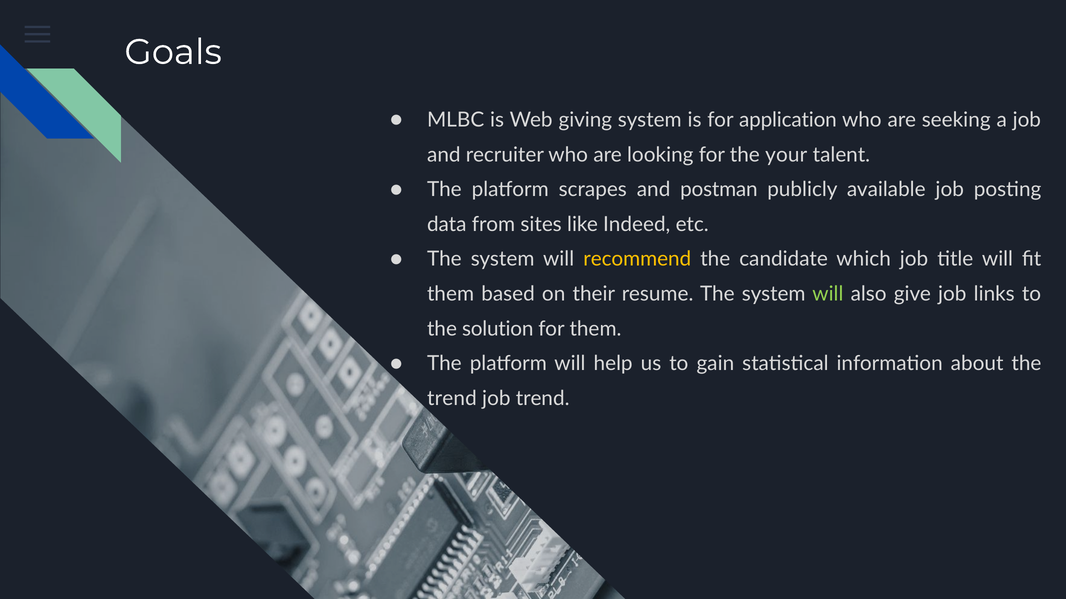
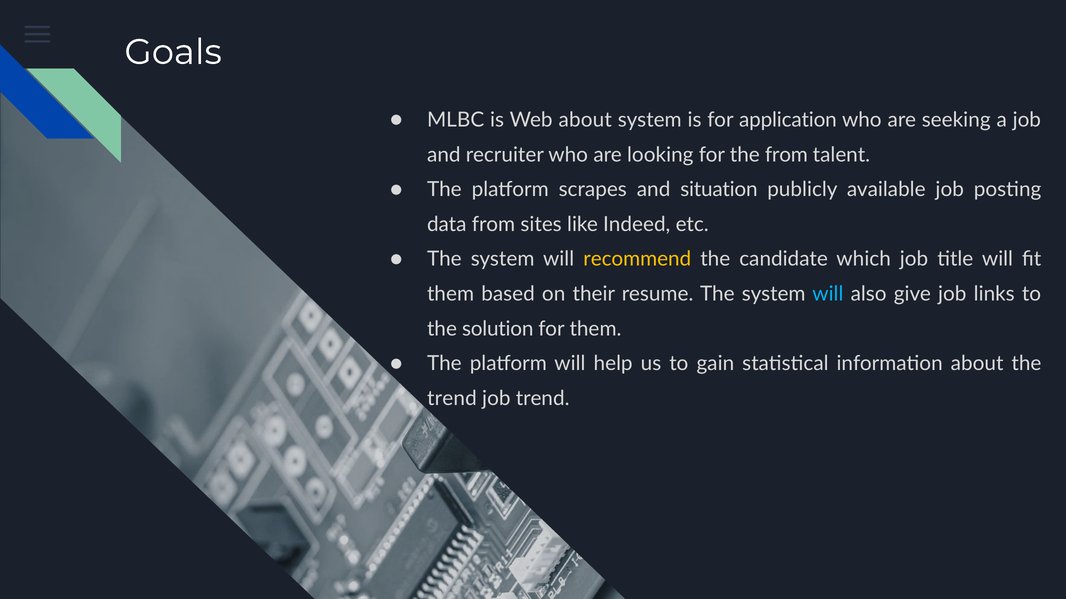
Web giving: giving -> about (585, 120)
the your: your -> from (786, 155)
postman: postman -> situation (719, 190)
will colour: light green -> light blue (828, 294)
